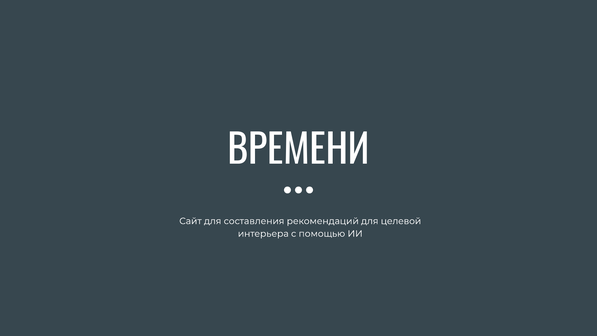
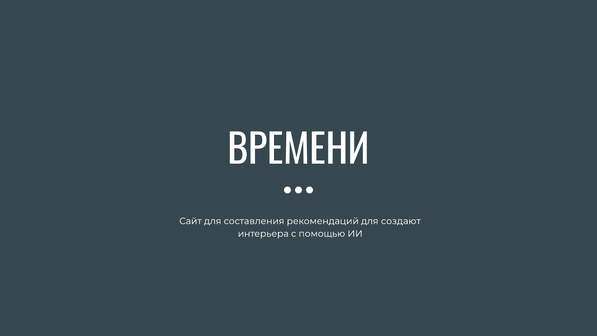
целевой: целевой -> создают (401, 221)
